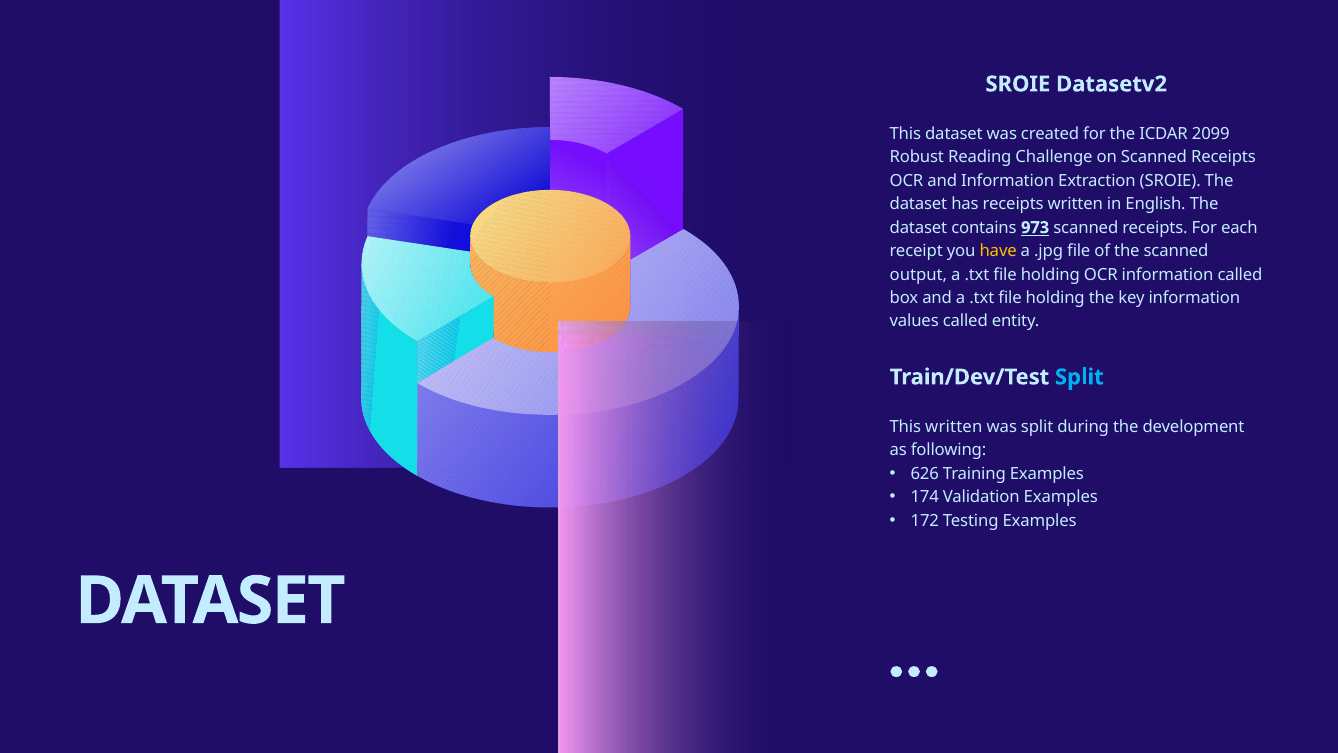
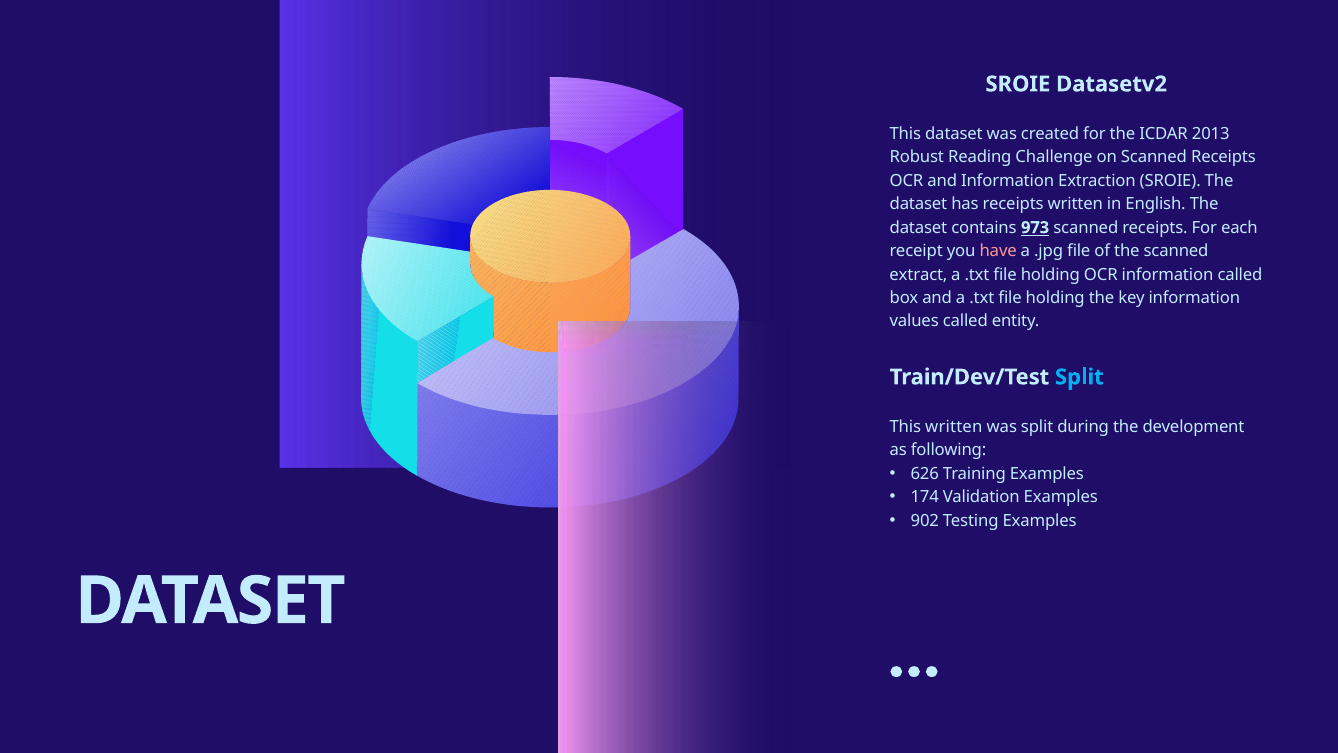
2099: 2099 -> 2013 (1211, 134)
have colour: yellow -> pink (998, 251)
output: output -> extract (918, 274)
172: 172 -> 902 (925, 520)
